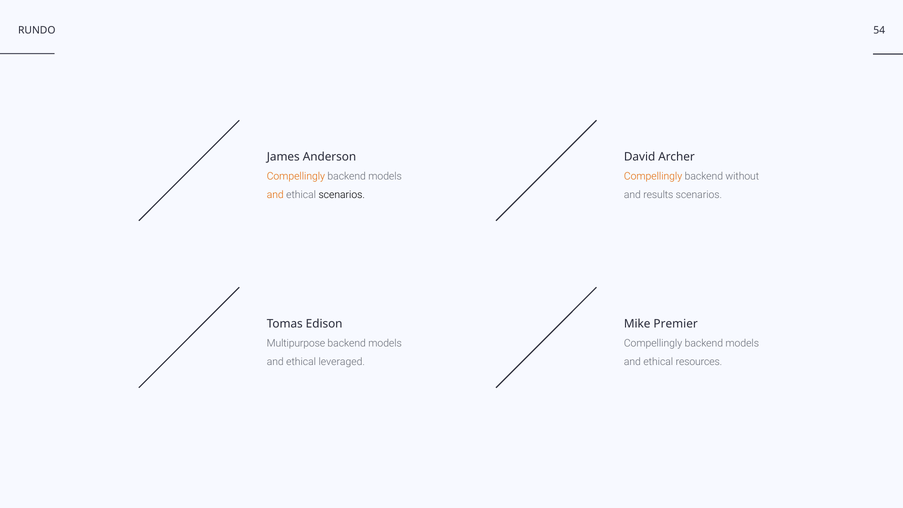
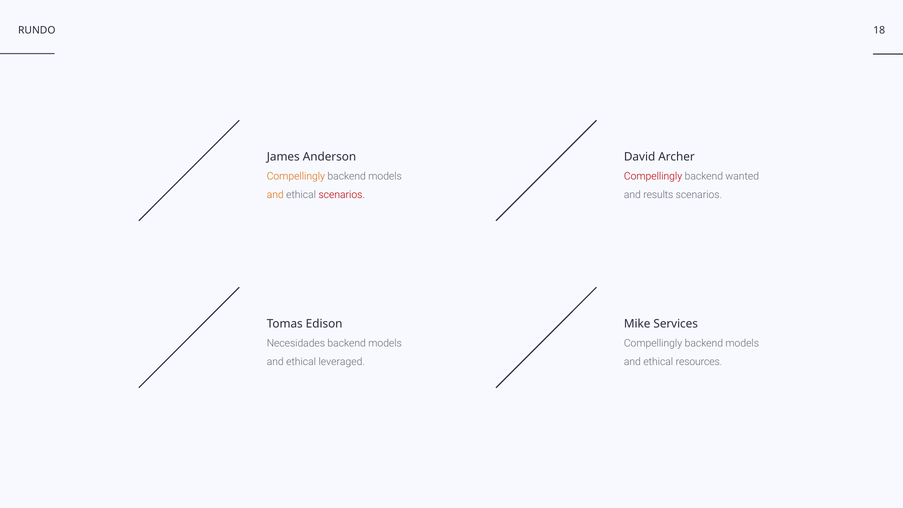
54: 54 -> 18 (879, 30)
Compellingly colour: orange -> red (653, 176)
without: without -> wanted (742, 176)
scenarios colour: black -> red (342, 195)
Premier: Premier -> Services (676, 324)
Multipurpose: Multipurpose -> Necesidades (296, 343)
